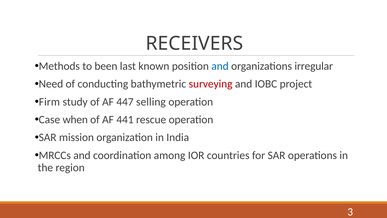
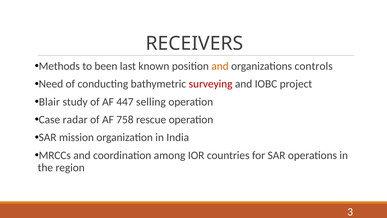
and colour: blue -> orange (220, 66)
irregular: irregular -> controls (314, 66)
Firm: Firm -> Blair (49, 102)
when: when -> radar (75, 119)
441: 441 -> 758 (125, 119)
